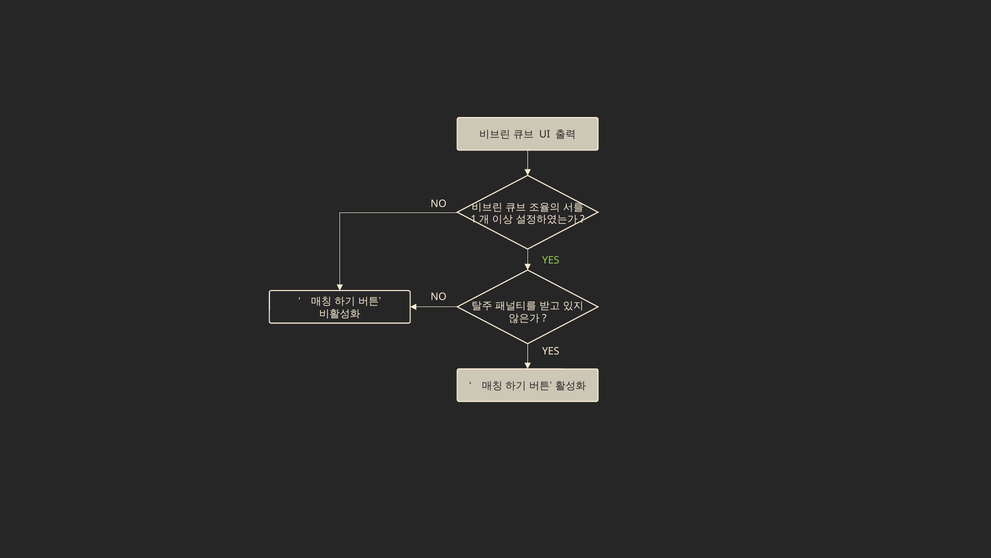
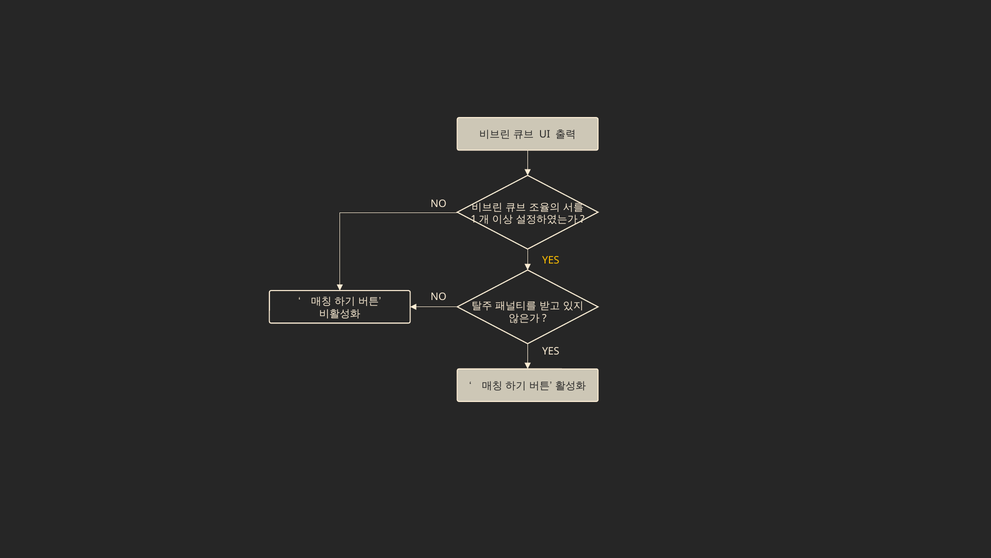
YES colour: light green -> yellow (551, 260)
